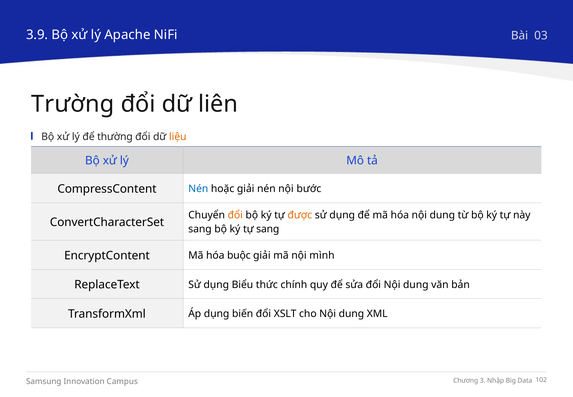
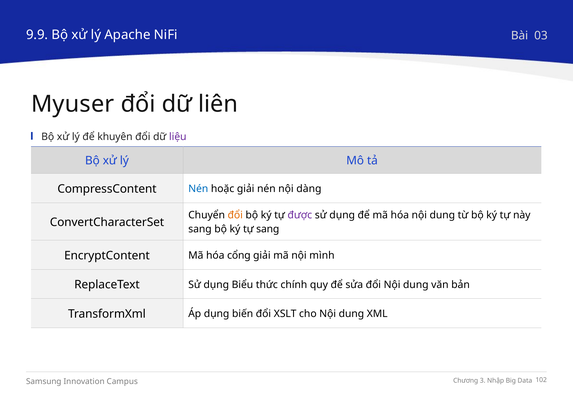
3.9: 3.9 -> 9.9 (37, 35)
Trường: Trường -> Myuser (73, 104)
thường: thường -> khuyên (115, 137)
liệu colour: orange -> purple (178, 137)
bước: bước -> dàng (309, 189)
được colour: orange -> purple (300, 215)
buộc: buộc -> cổng (239, 255)
